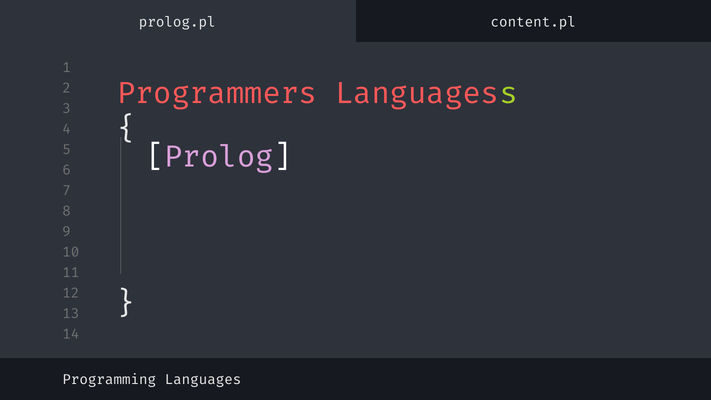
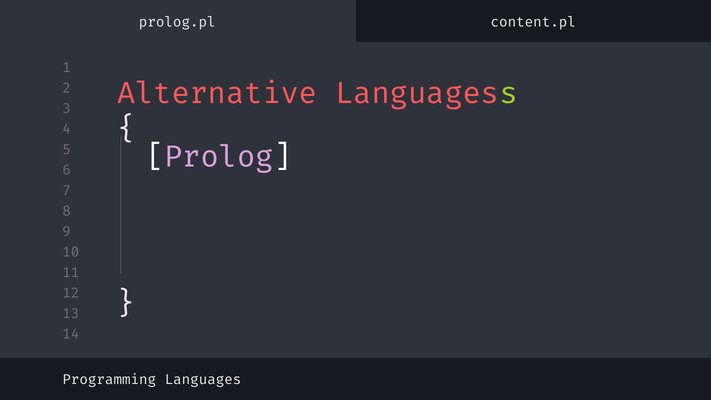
Programmers: Programmers -> Alternative (217, 93)
